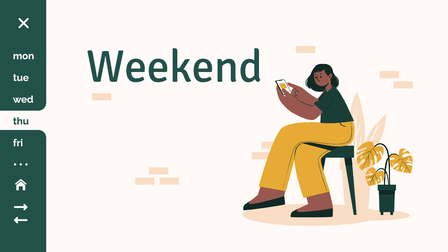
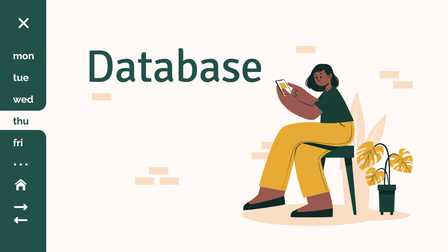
Weekend: Weekend -> Database (174, 67)
